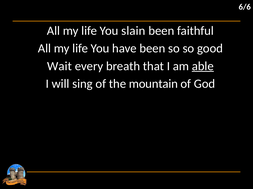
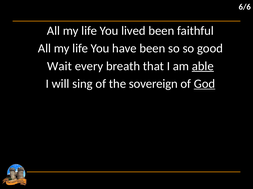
slain: slain -> lived (133, 31)
mountain: mountain -> sovereign (153, 84)
God underline: none -> present (204, 84)
